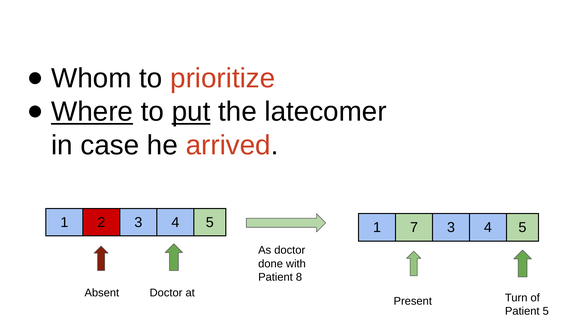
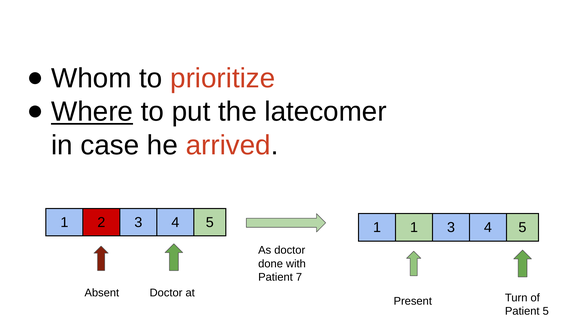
put underline: present -> none (191, 112)
1 7: 7 -> 1 (414, 227)
8: 8 -> 7 (299, 277)
